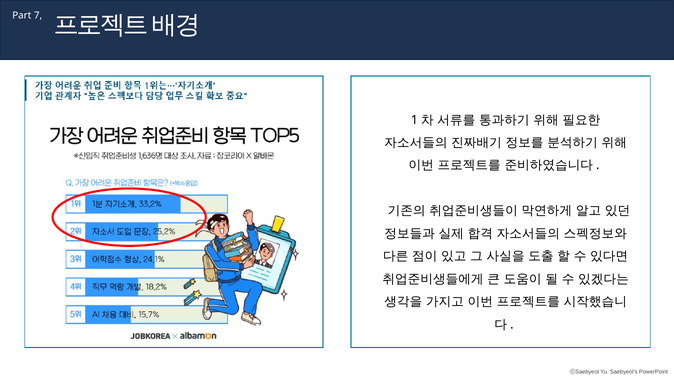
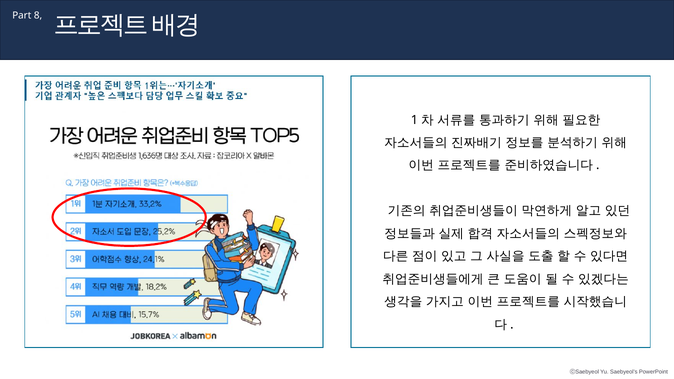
7: 7 -> 8 (38, 16)
